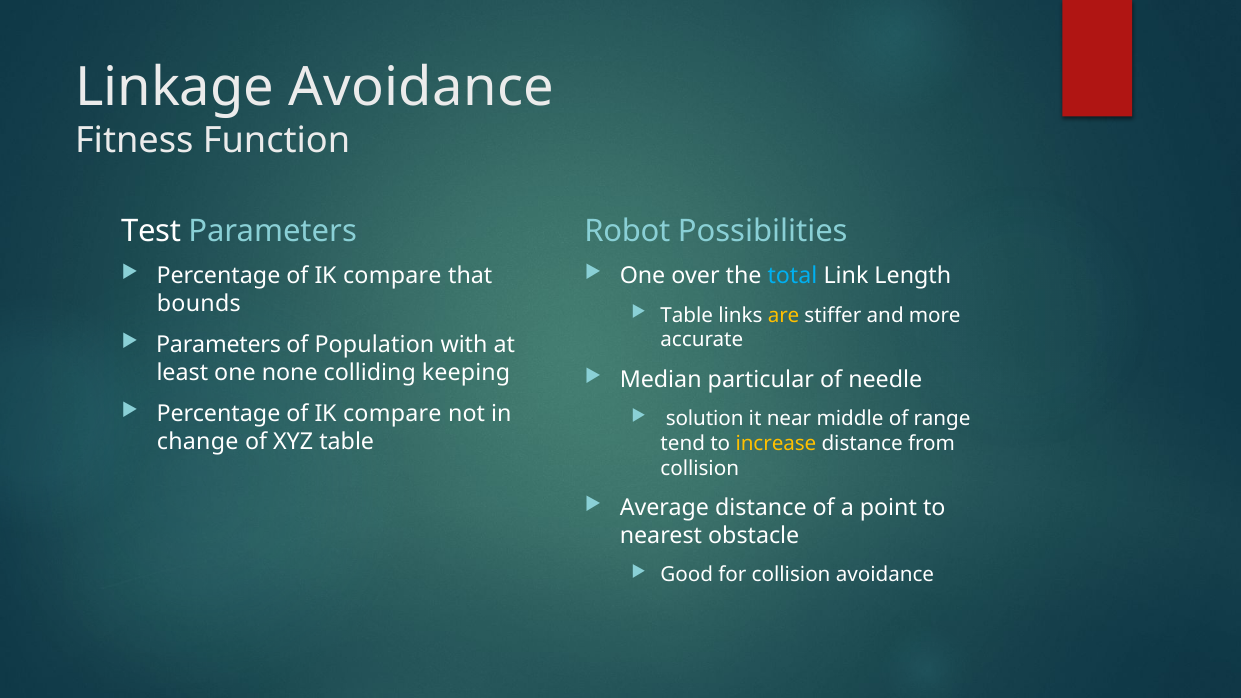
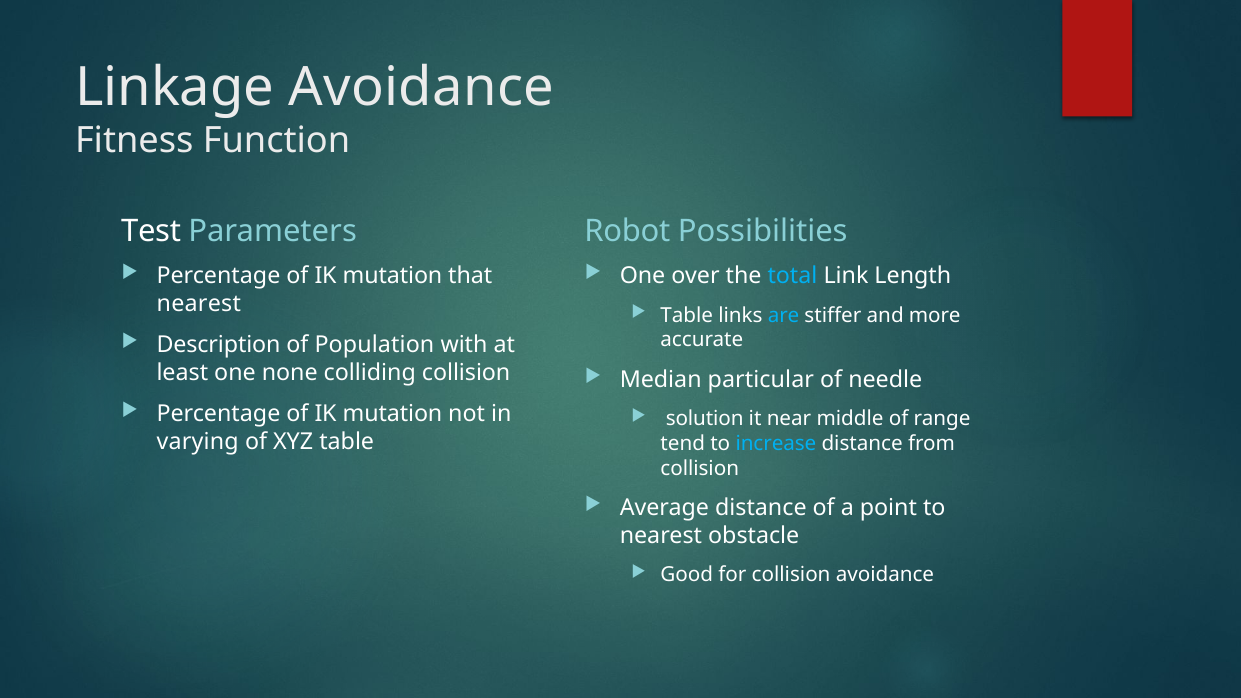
compare: compare -> mutation (393, 276)
bounds: bounds -> nearest (199, 304)
are colour: yellow -> light blue (784, 315)
Parameters: Parameters -> Description (219, 345)
colliding keeping: keeping -> collision (466, 373)
compare: compare -> mutation (393, 414)
change: change -> varying (198, 442)
increase colour: yellow -> light blue (776, 444)
